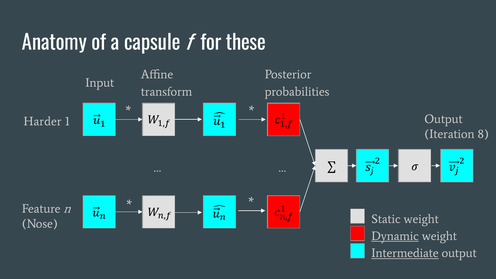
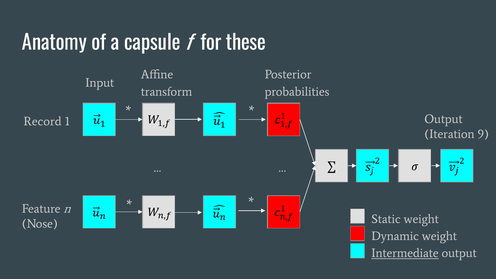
Harder: Harder -> Record (43, 121)
8: 8 -> 9 (483, 134)
Dynamic underline: present -> none (395, 236)
